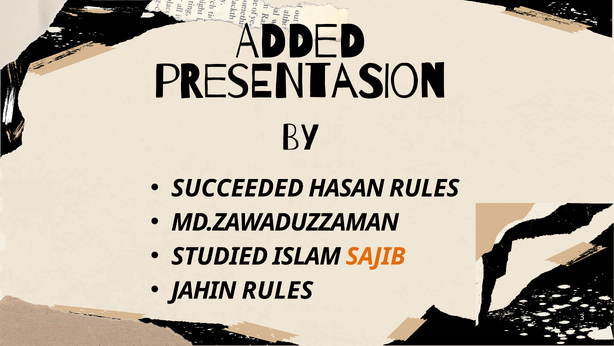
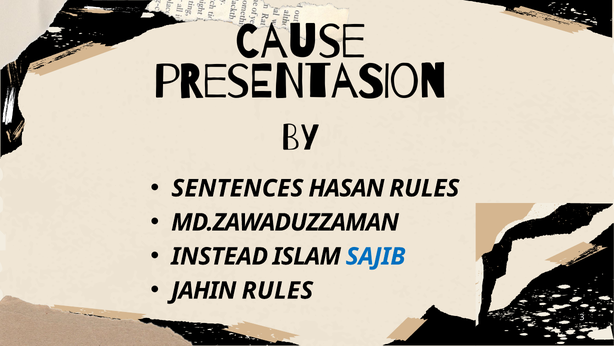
Added: Added -> Cause (301, 42)
SUCCEEDED: SUCCEEDED -> SENTENCES (237, 188)
STUDIED: STUDIED -> INSTEAD (220, 256)
SAJIB colour: orange -> blue (376, 256)
